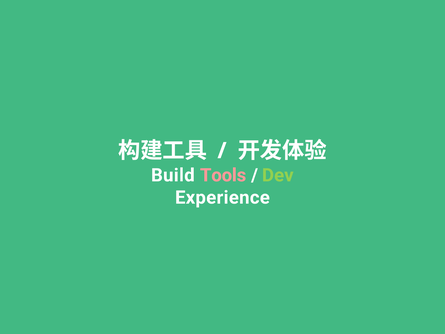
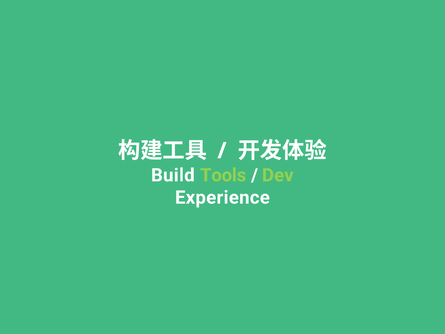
Tools colour: pink -> light green (223, 175)
